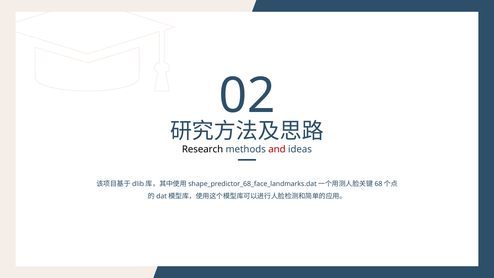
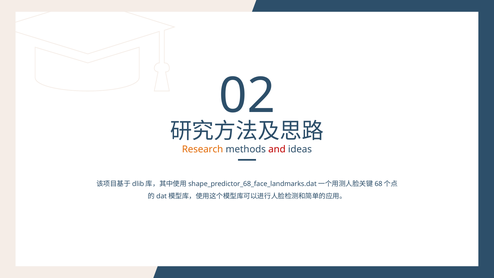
Research colour: black -> orange (203, 149)
